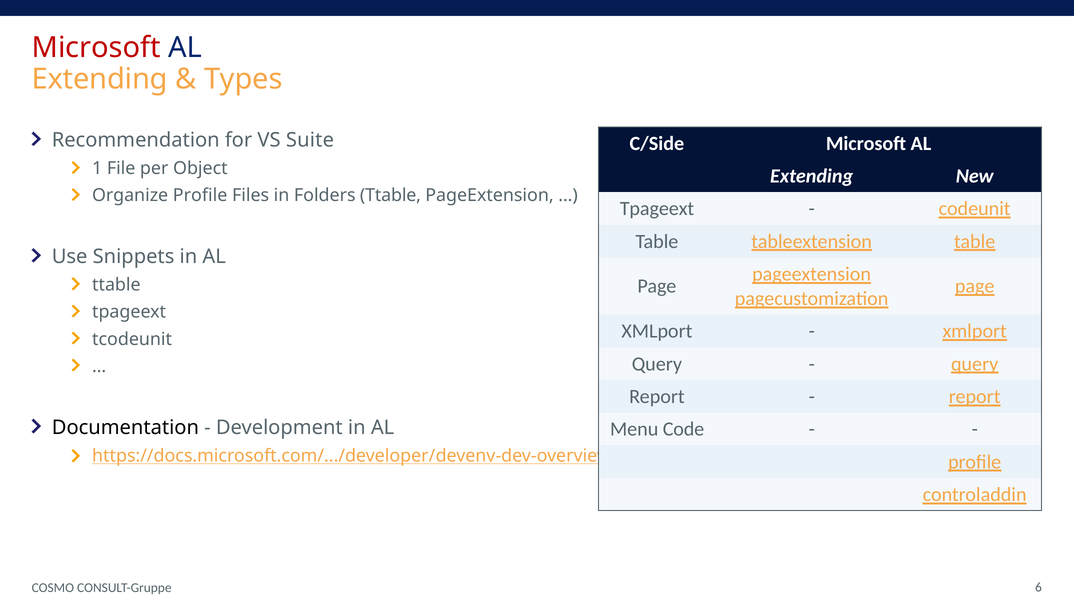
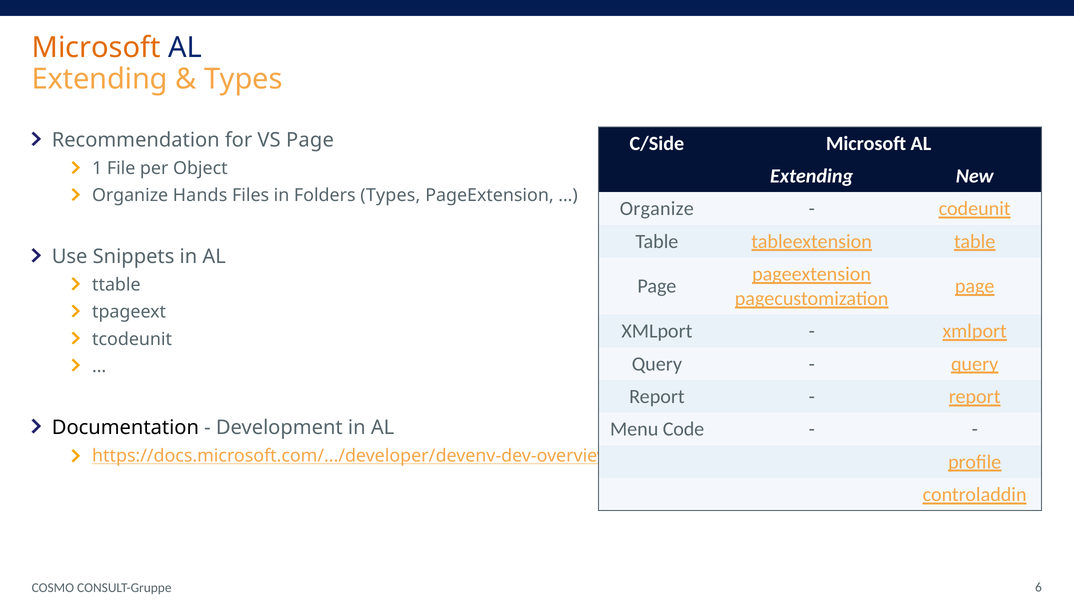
Microsoft colour: red -> orange (96, 48)
VS Suite: Suite -> Page (310, 140)
Organize Profile: Profile -> Hands (200, 196)
Folders Ttable: Ttable -> Types (390, 196)
Tpageext: Tpageext -> Organize (657, 209)
